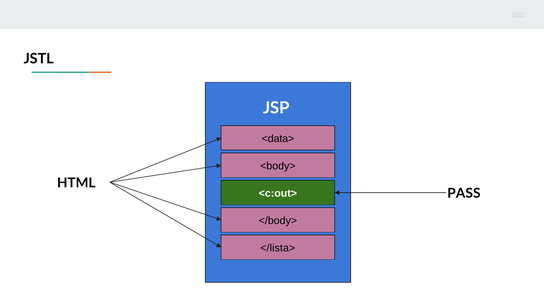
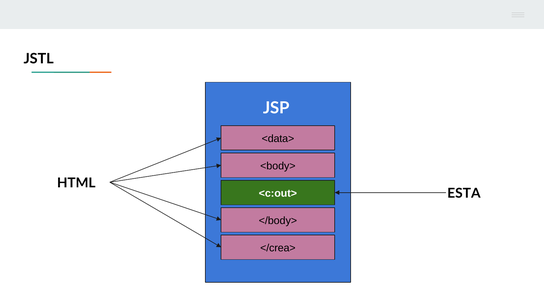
PASS: PASS -> ESTA (464, 193)
</lista>: </lista> -> </crea> (278, 248)
